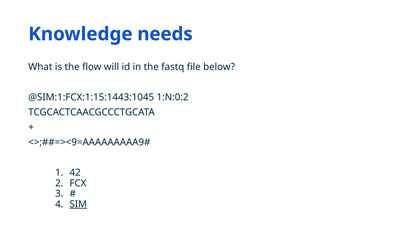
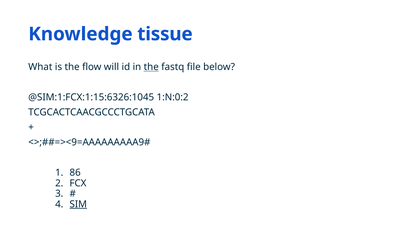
needs: needs -> tissue (165, 34)
the underline: none -> present (151, 67)
@SIM:1:FCX:1:15:1443:1045: @SIM:1:FCX:1:15:1443:1045 -> @SIM:1:FCX:1:15:6326:1045 (91, 97)
42: 42 -> 86 (75, 172)
